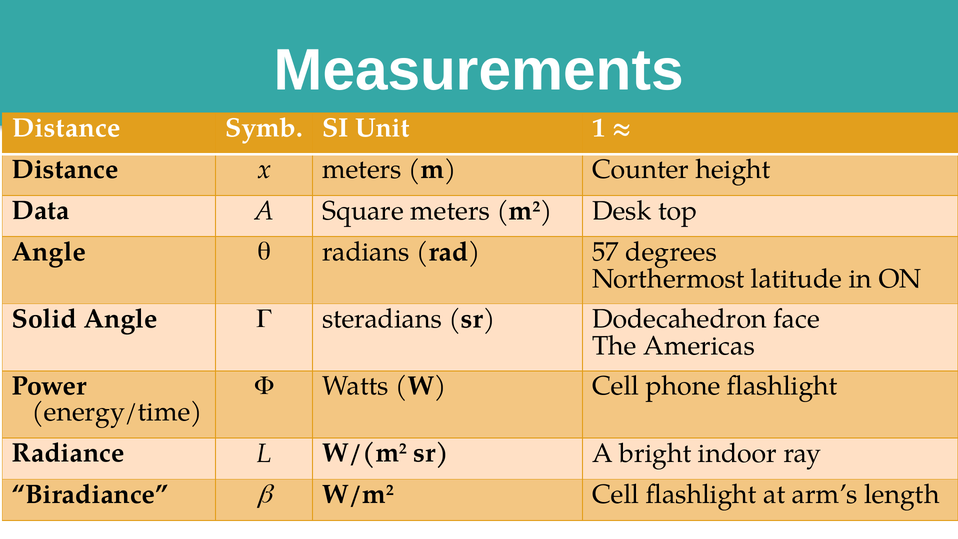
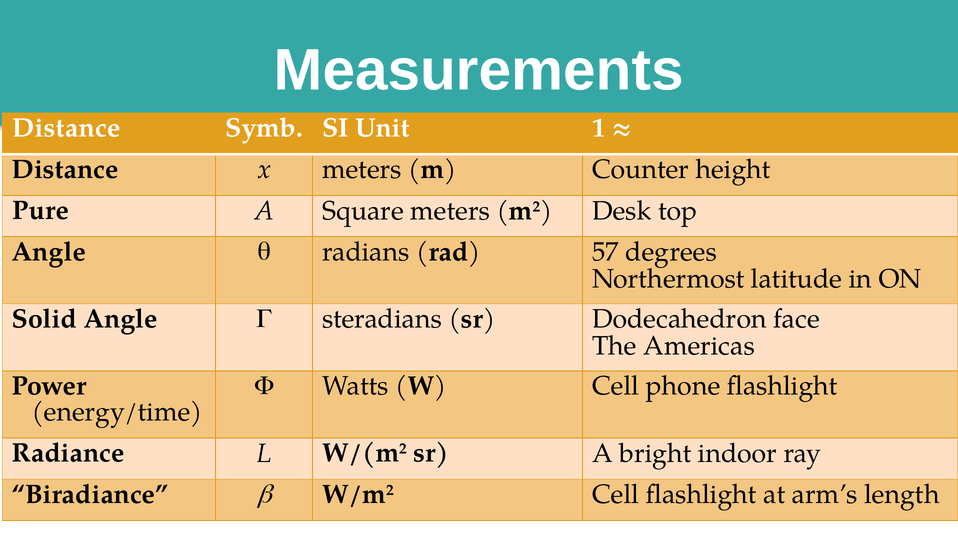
Data: Data -> Pure (41, 211)
